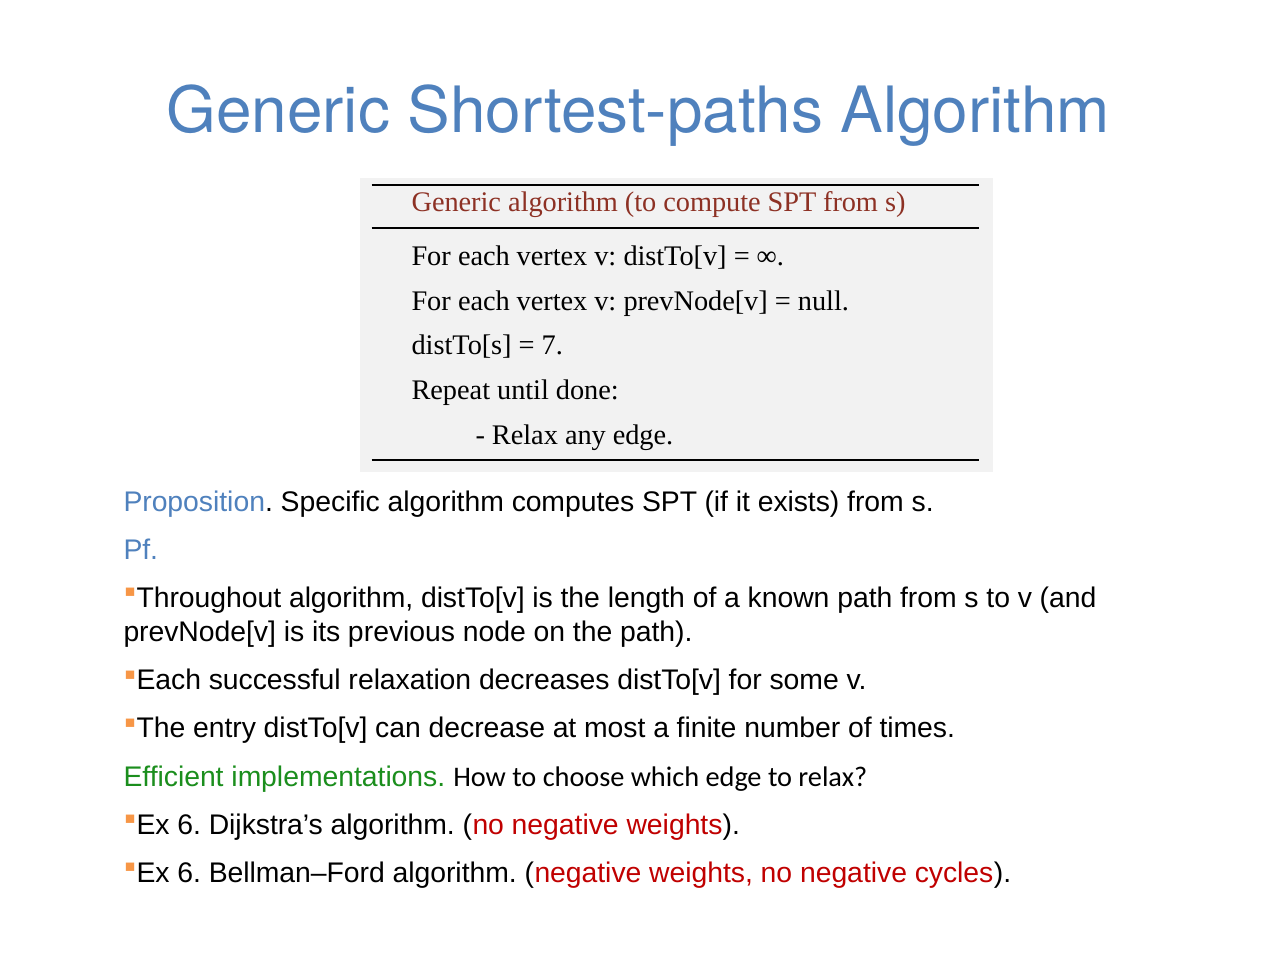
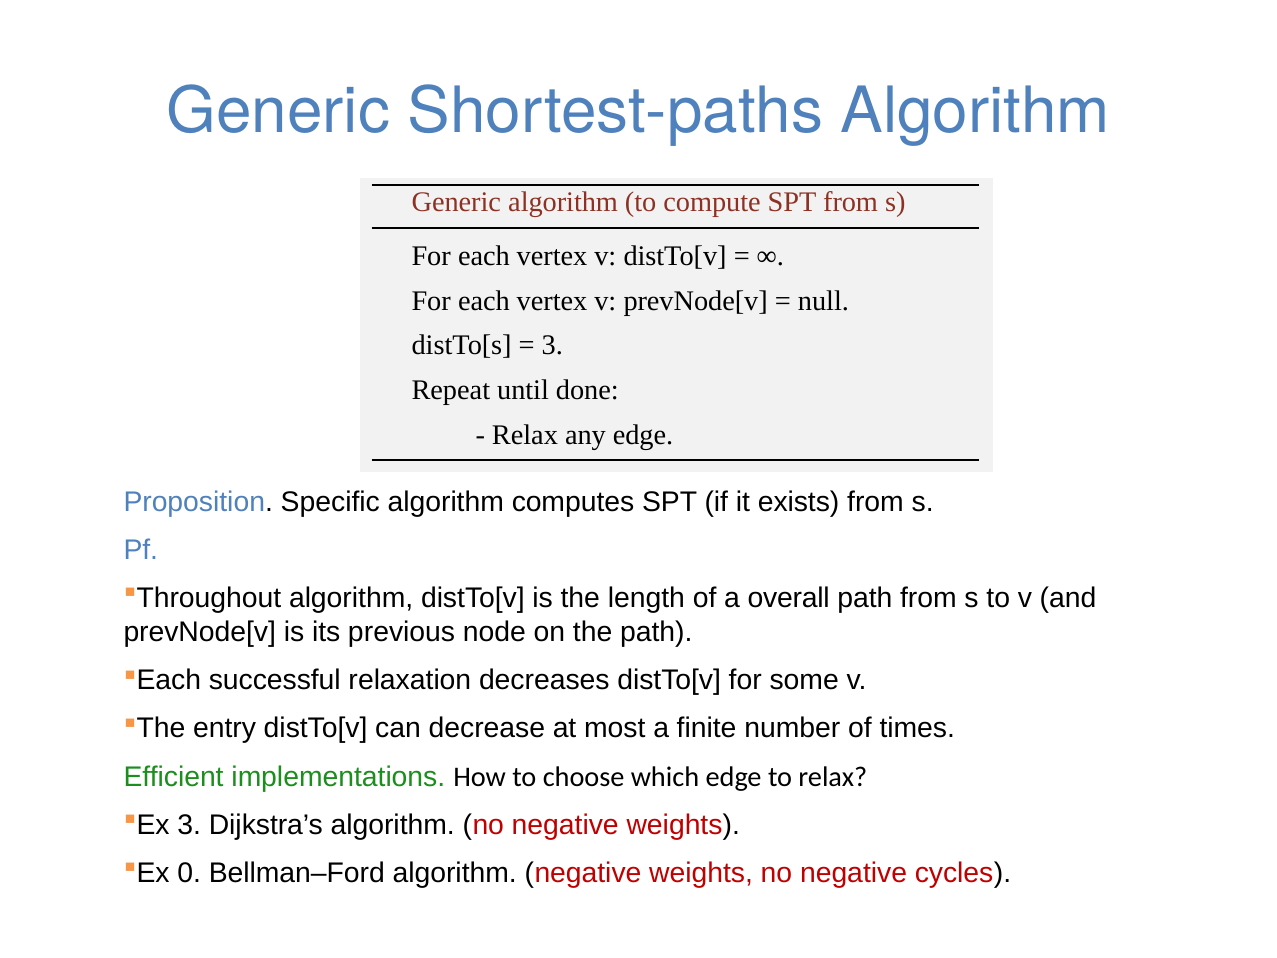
7: 7 -> 3 (552, 345)
known: known -> overall (789, 598)
6: 6 -> 3 (189, 825)
6: 6 -> 0 (189, 873)
